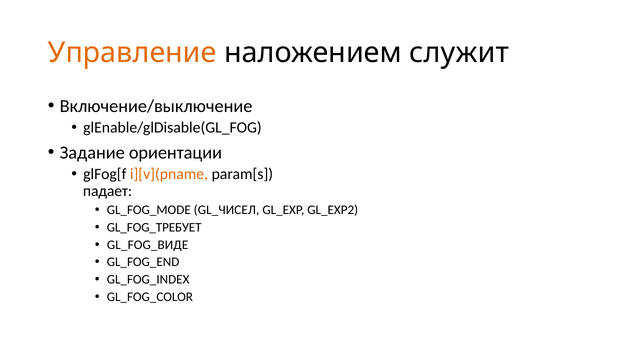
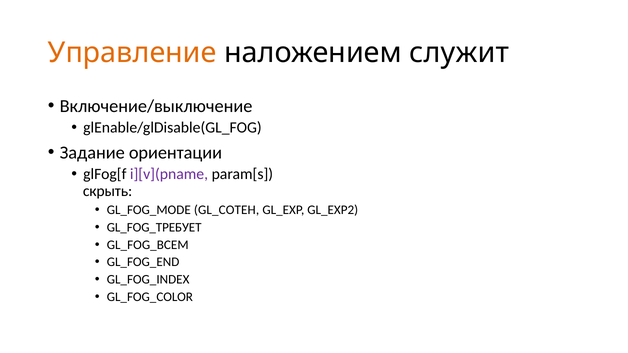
i][v](pname colour: orange -> purple (169, 174)
падает: падает -> скрыть (108, 191)
GL_ЧИСЕЛ: GL_ЧИСЕЛ -> GL_СОТЕН (227, 210)
GL_FOG_ВИДЕ: GL_FOG_ВИДЕ -> GL_FOG_ВСЕМ (148, 245)
